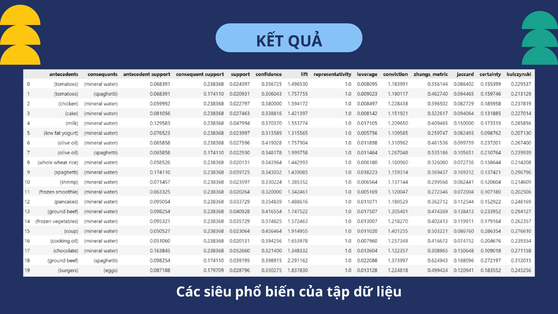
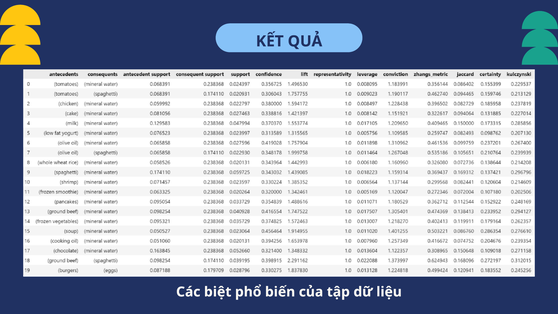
siêu: siêu -> biệt (218, 292)
